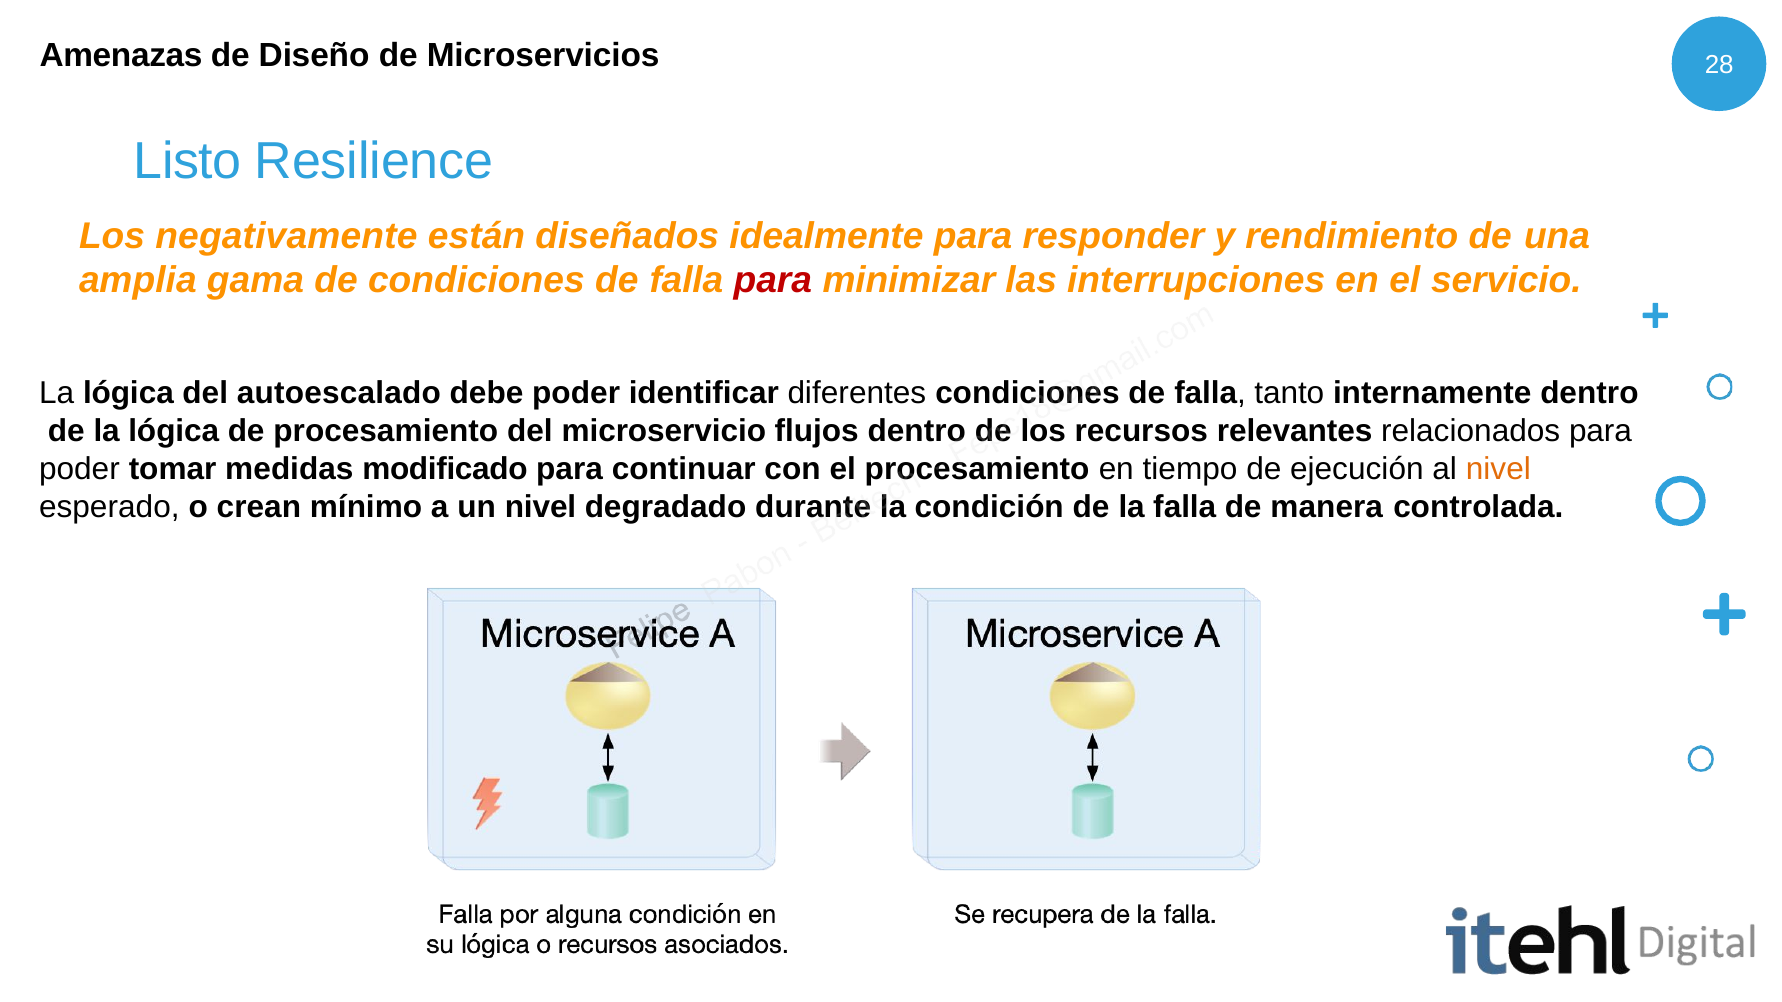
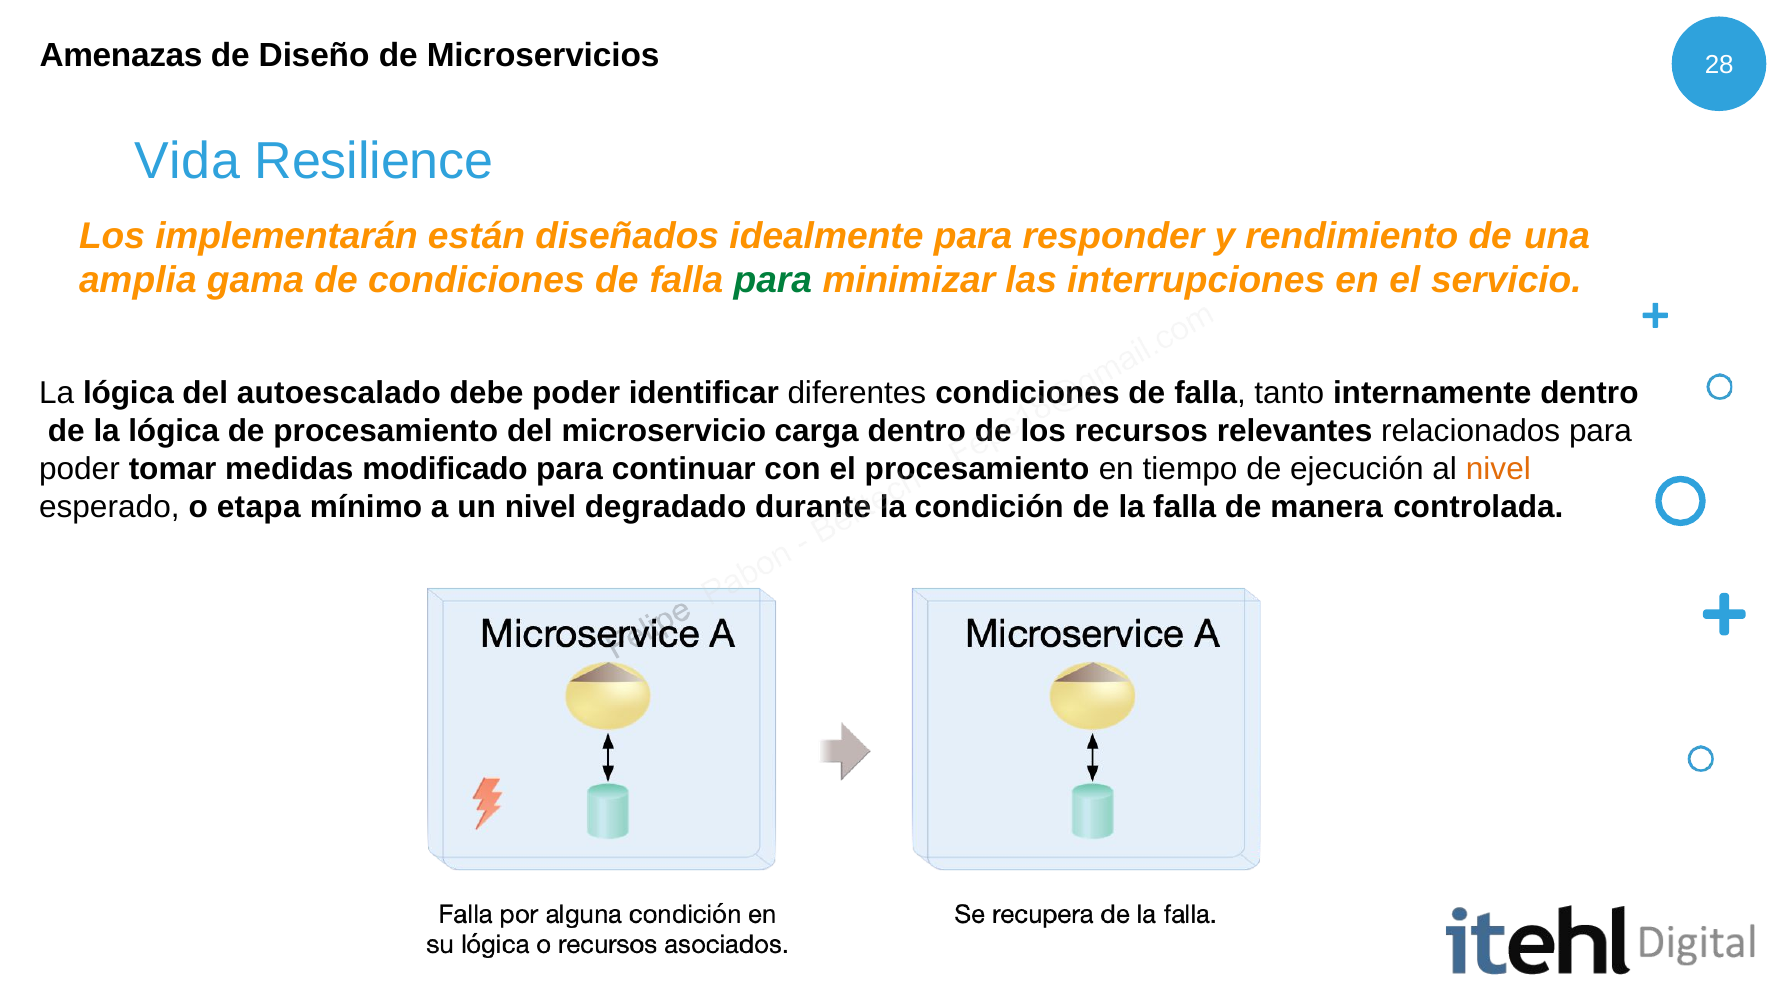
Listo: Listo -> Vida (187, 162)
negativamente: negativamente -> implementarán (287, 236)
para colour: red -> green (773, 281)
flujos: flujos -> carga (817, 432)
crean: crean -> etapa (259, 507)
